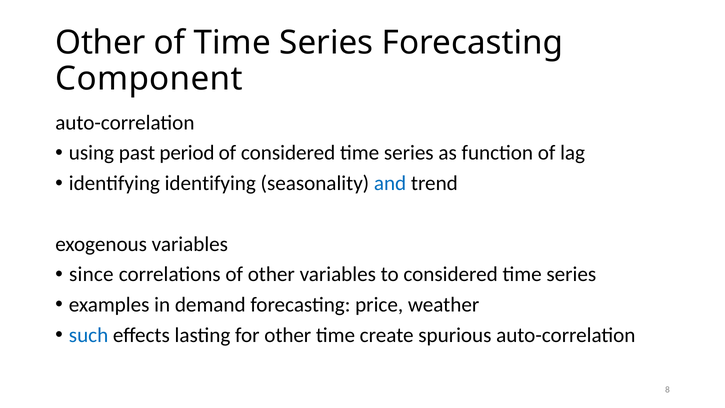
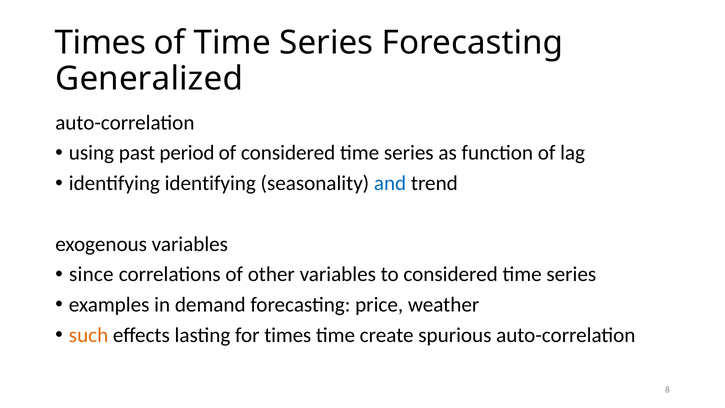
Other: Other -> Times (100, 43)
Component: Component -> Generalized (149, 79)
such colour: blue -> orange (89, 335)
for other: other -> times (288, 335)
